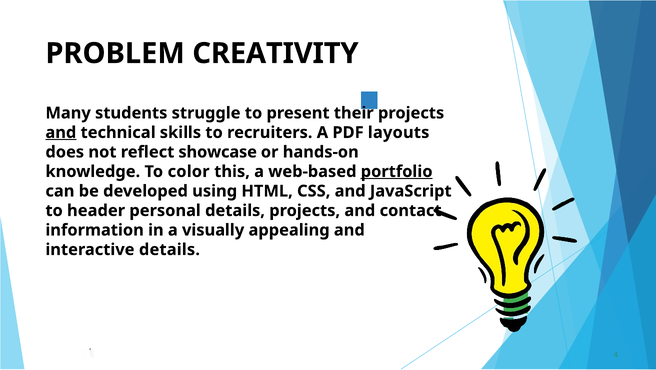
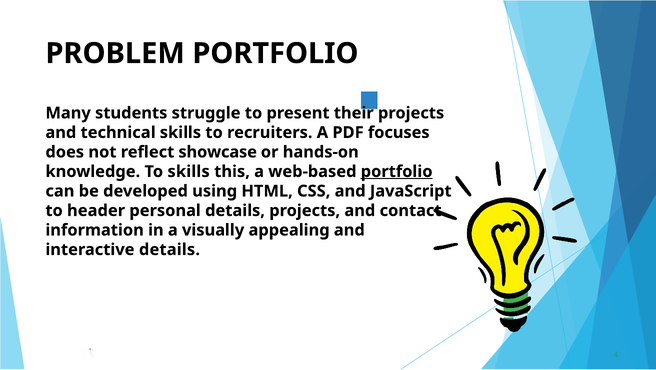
PROBLEM CREATIVITY: CREATIVITY -> PORTFOLIO (275, 53)
and underline: present -> none (61, 132)
layouts: layouts -> focuses (399, 132)
To color: color -> skills (189, 171)
